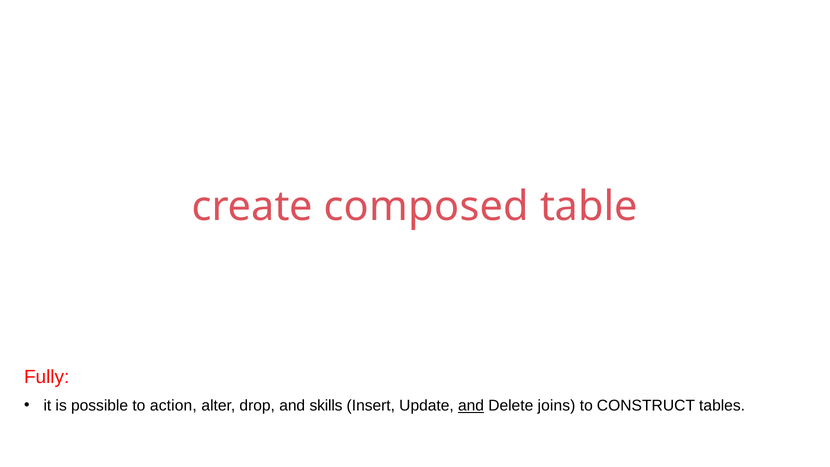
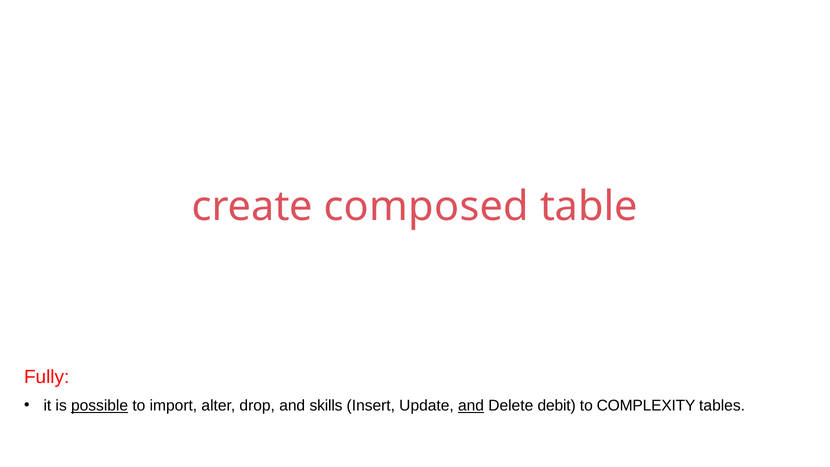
possible underline: none -> present (100, 405)
action: action -> import (173, 405)
joins: joins -> debit (557, 405)
CONSTRUCT: CONSTRUCT -> COMPLEXITY (646, 405)
